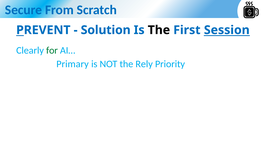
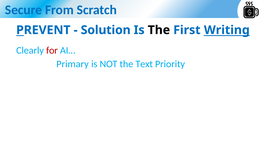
Session: Session -> Writing (227, 30)
for colour: green -> red (52, 50)
Rely: Rely -> Text (144, 64)
